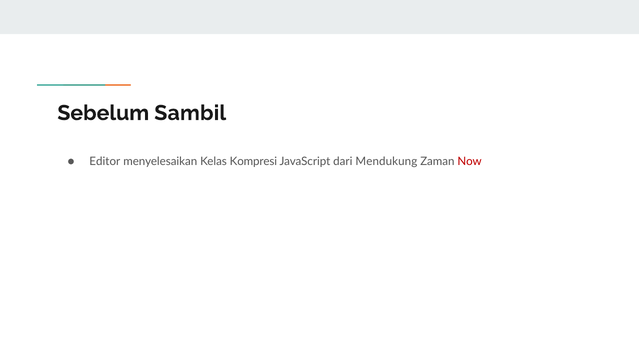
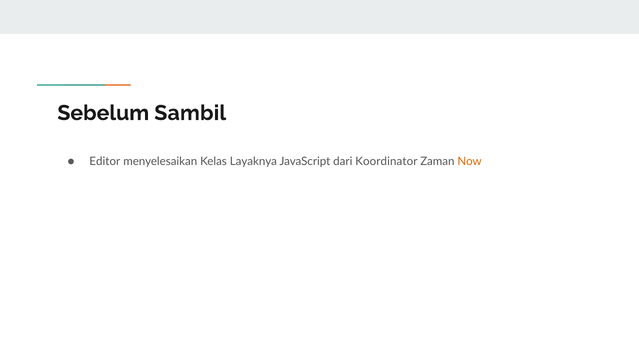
Kompresi: Kompresi -> Layaknya (253, 161)
Mendukung: Mendukung -> Koordinator (386, 161)
Now colour: red -> orange (470, 161)
